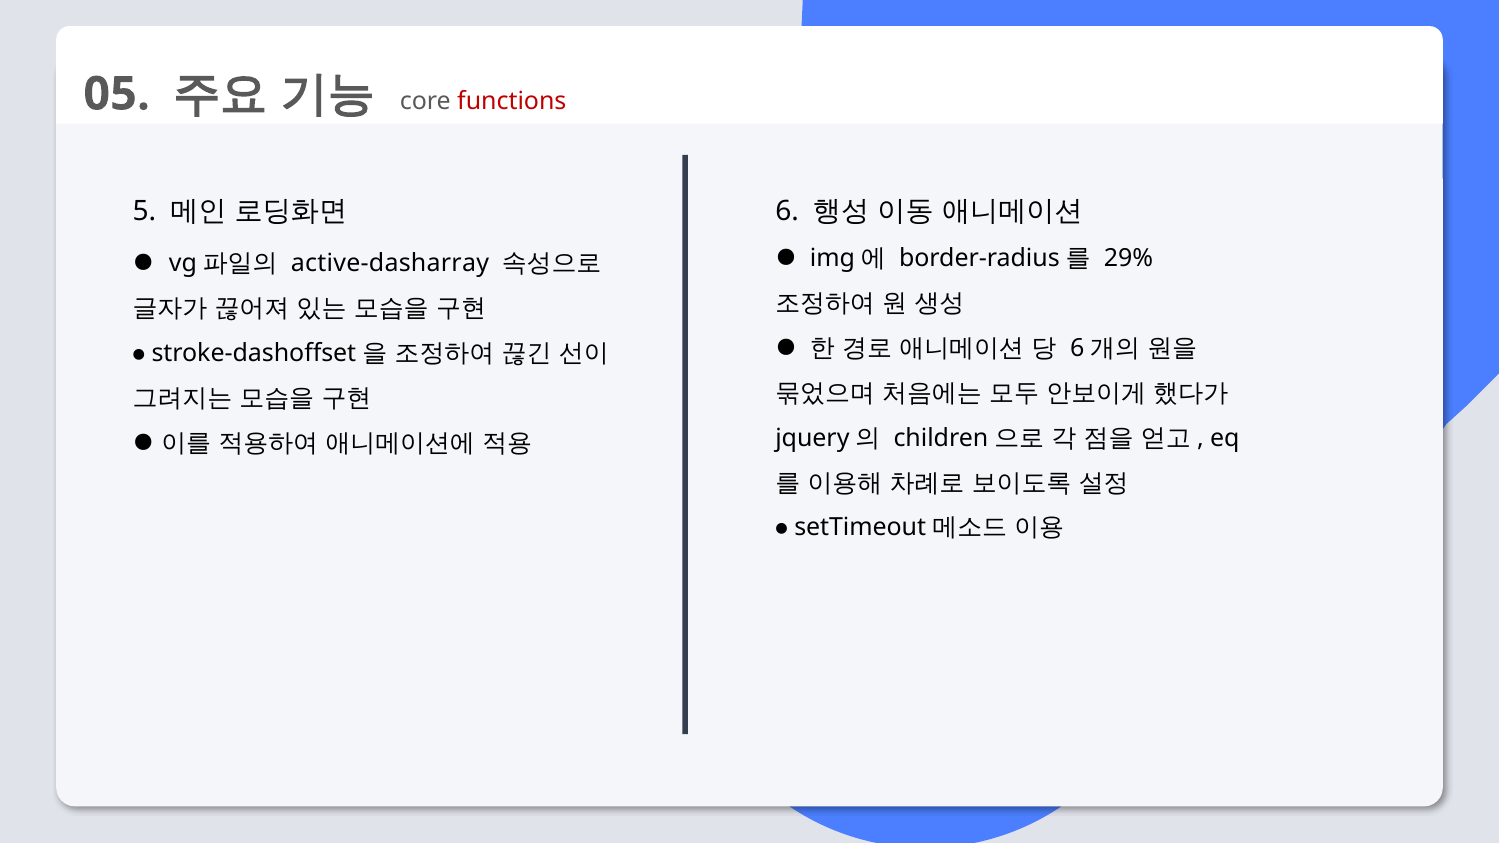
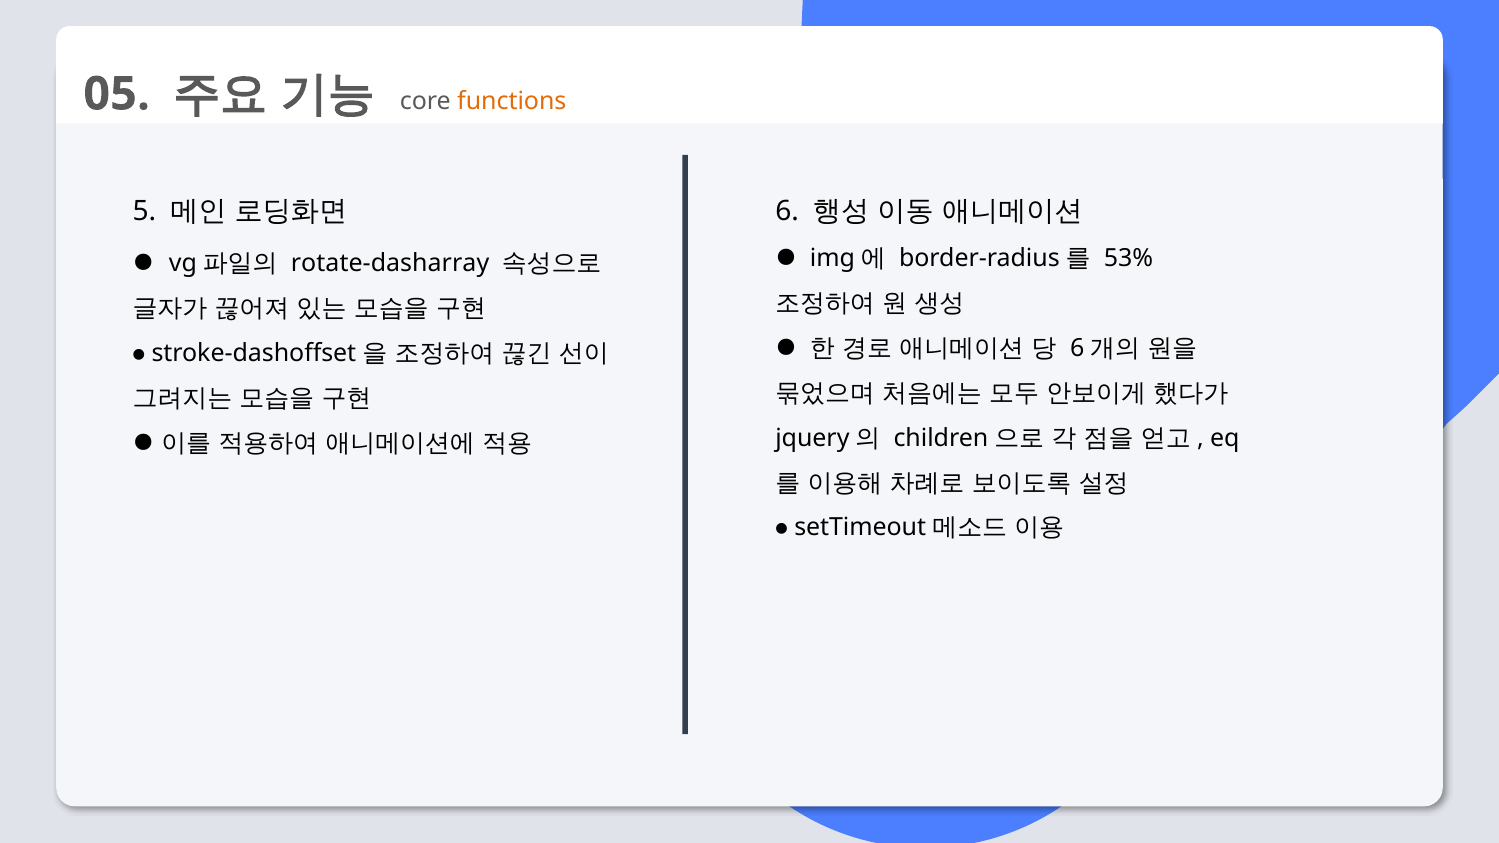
functions colour: red -> orange (512, 101)
29%: 29% -> 53% (1128, 258)
active-dasharray: active-dasharray -> rotate-dasharray (390, 263)
